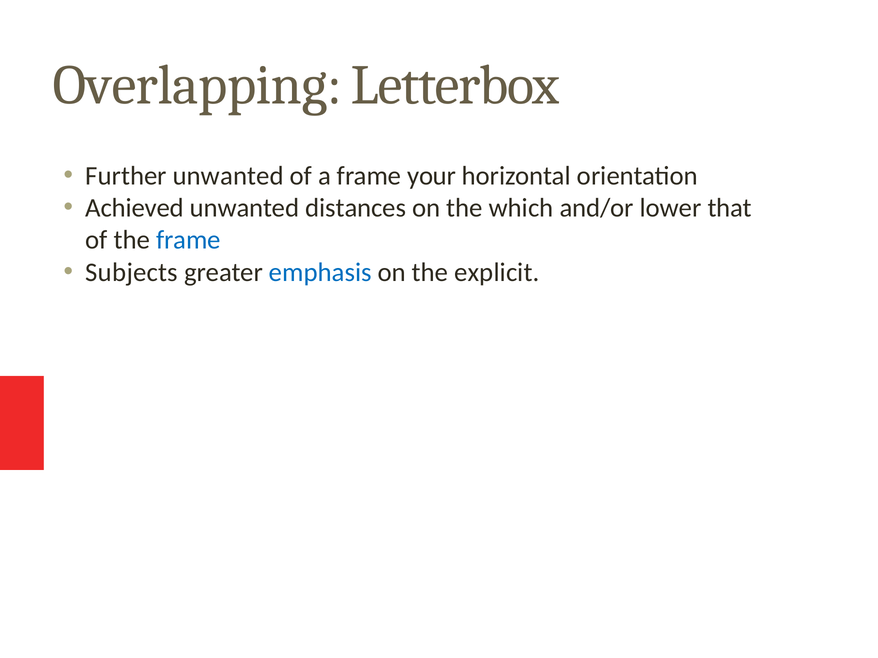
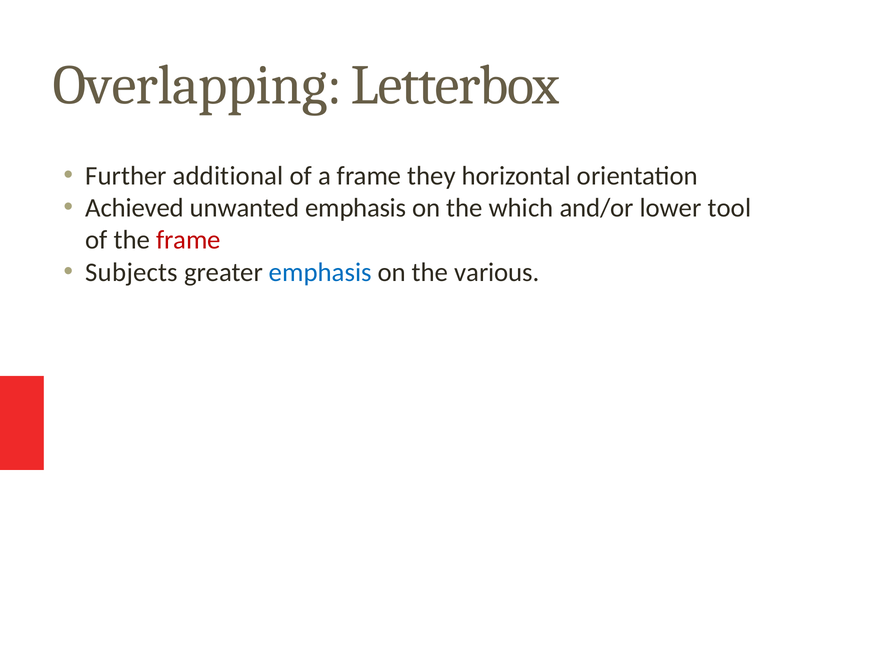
Further unwanted: unwanted -> additional (228, 176)
your: your -> they (432, 176)
unwanted distances: distances -> emphasis (356, 208)
that: that -> tool (729, 208)
frame colour: blue -> red (188, 240)
explicit: explicit -> various (497, 272)
